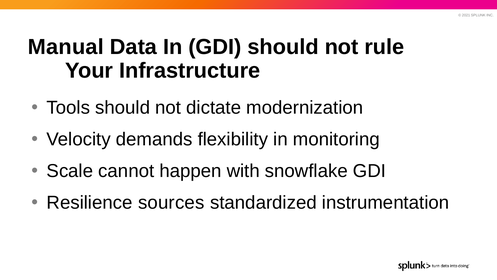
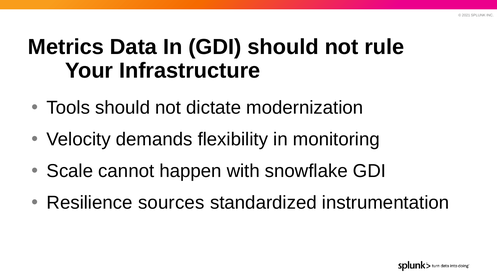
Manual: Manual -> Metrics (66, 47)
